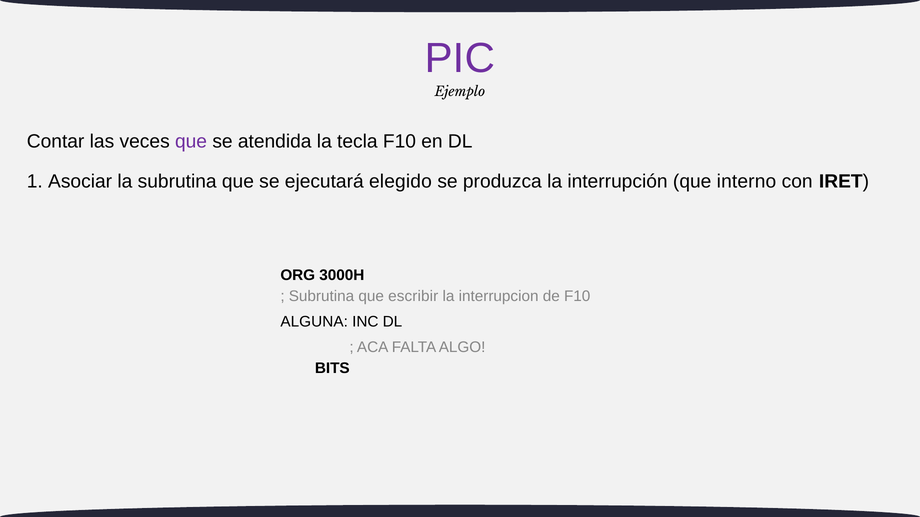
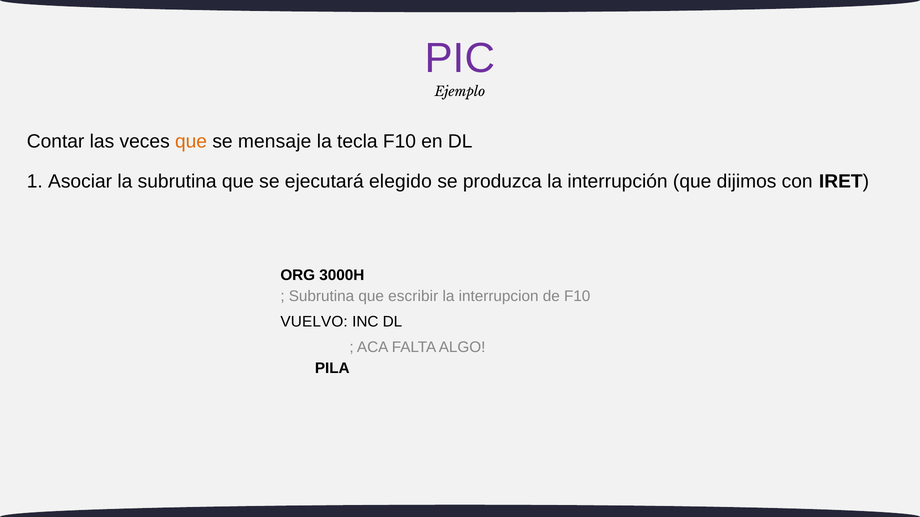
que colour: purple -> orange (191, 141)
atendida: atendida -> mensaje (275, 141)
interno: interno -> dijimos (747, 182)
ALGUNA: ALGUNA -> VUELVO (314, 322)
BITS: BITS -> PILA (332, 368)
